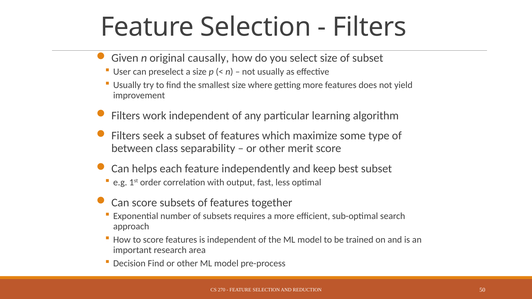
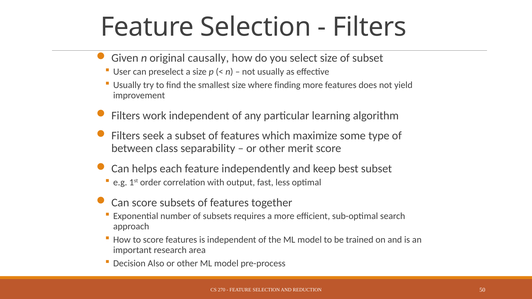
getting: getting -> finding (287, 85)
Decision Find: Find -> Also (156, 264)
